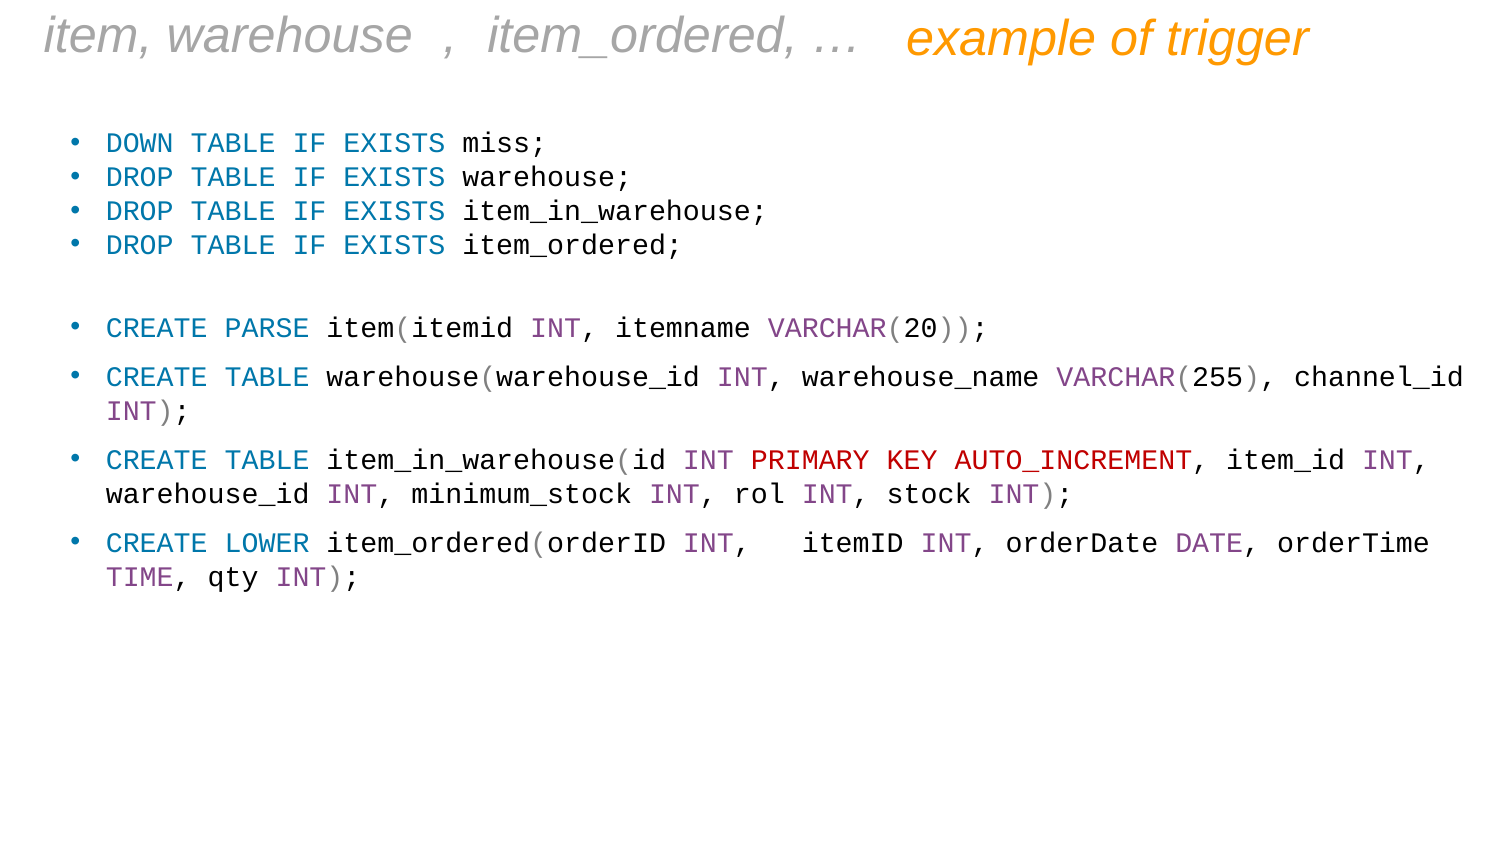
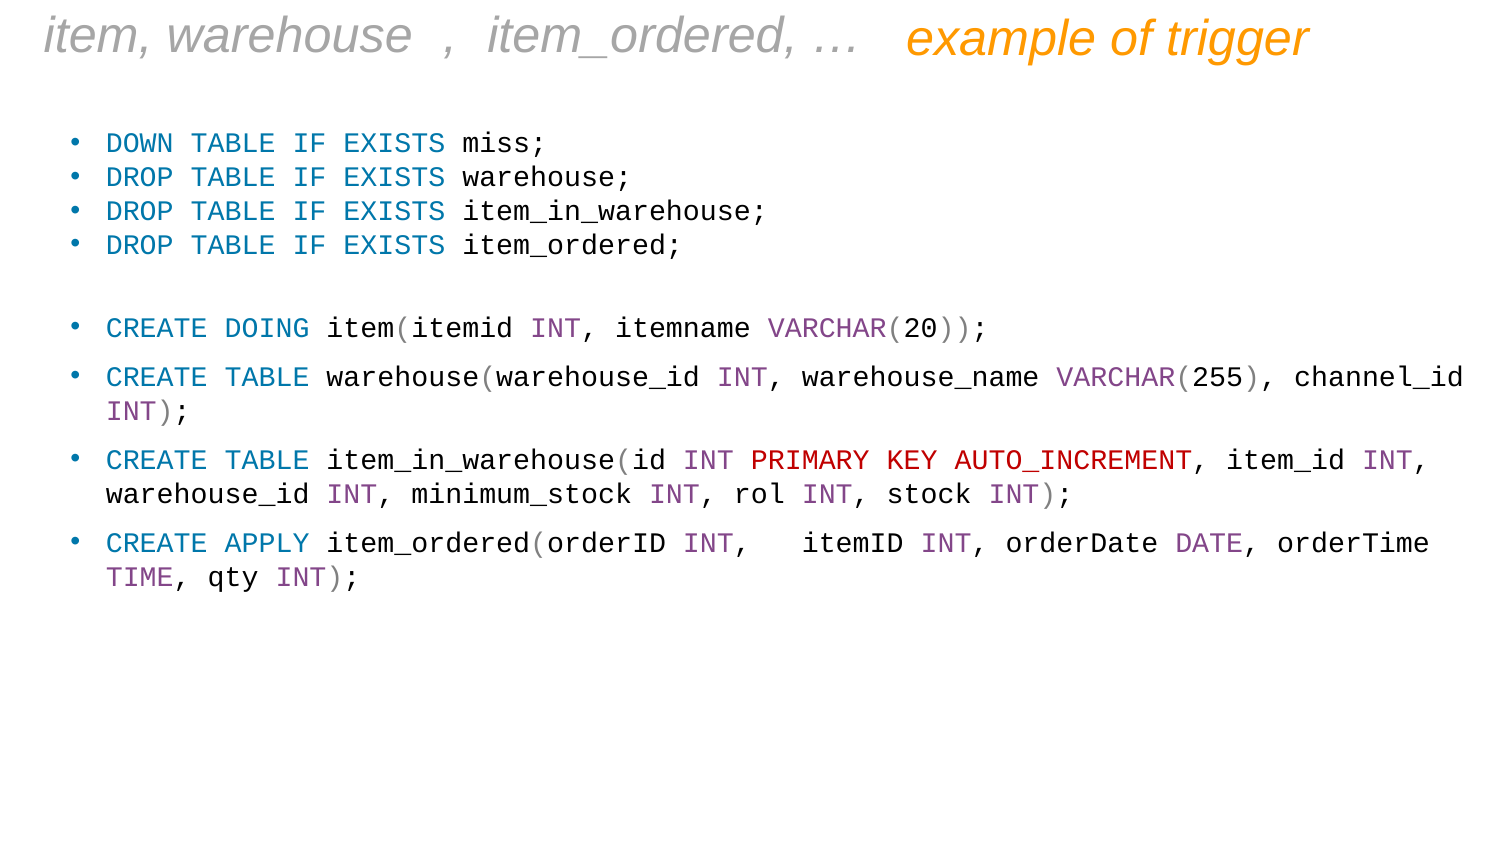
PARSE: PARSE -> DOING (267, 328)
LOWER: LOWER -> APPLY (267, 543)
